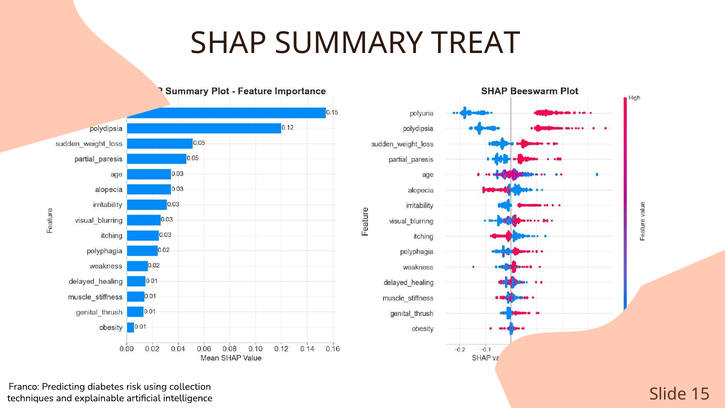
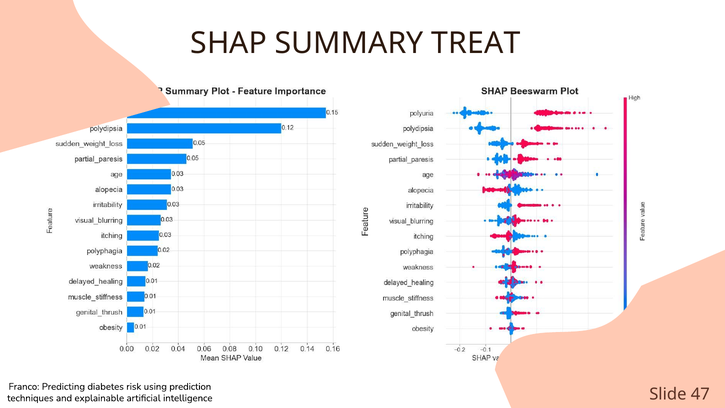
collection: collection -> prediction (190, 386)
15: 15 -> 47 (700, 394)
